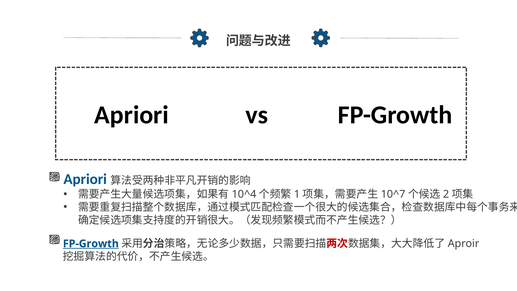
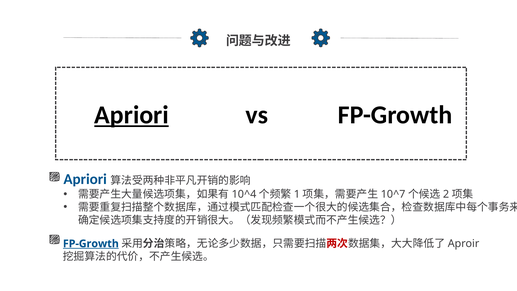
Apriori underline: none -> present (132, 115)
